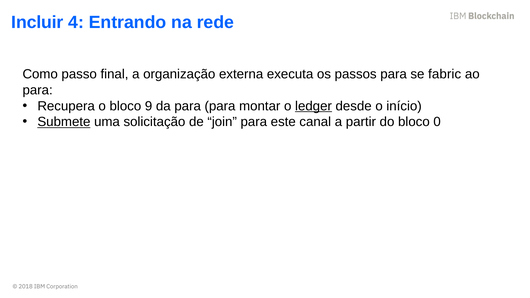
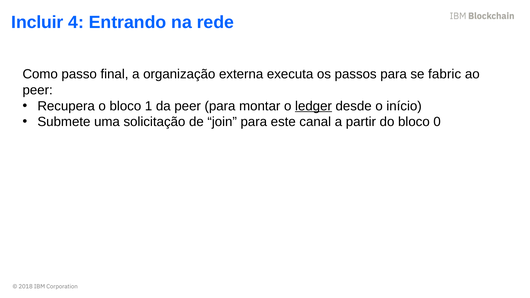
para: para -> peer (38, 90)
9: 9 -> 1 (149, 106)
da para: para -> peer (188, 106)
Submete underline: present -> none (64, 122)
